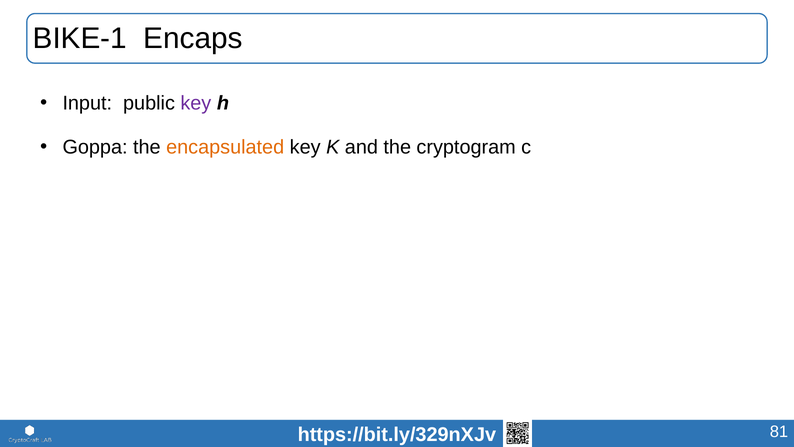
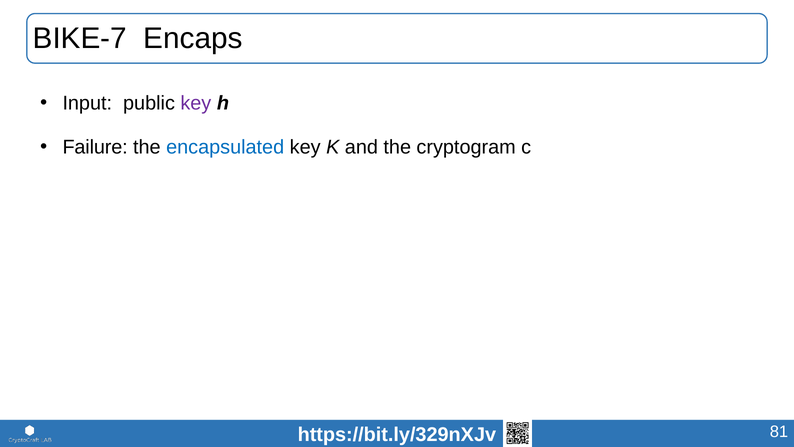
BIKE-1: BIKE-1 -> BIKE-7 (80, 38)
Goppa: Goppa -> Failure (95, 147)
encapsulated colour: orange -> blue (225, 147)
